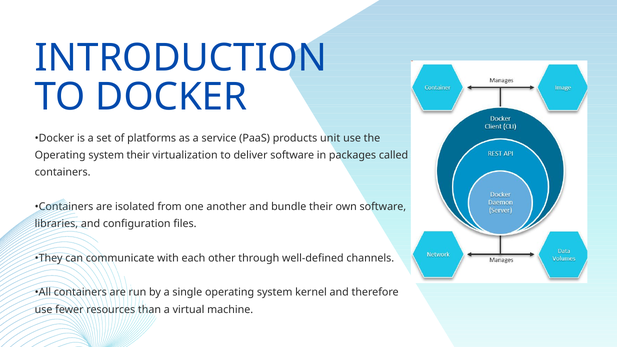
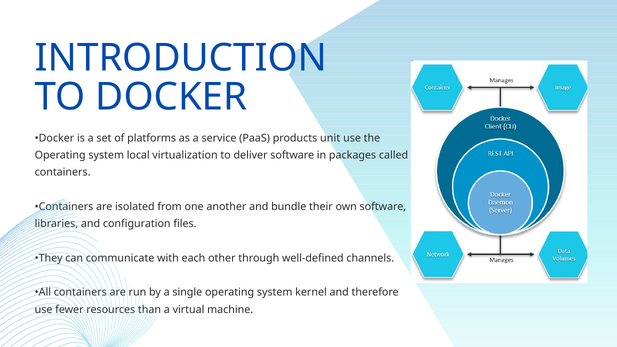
system their: their -> local (138, 155)
